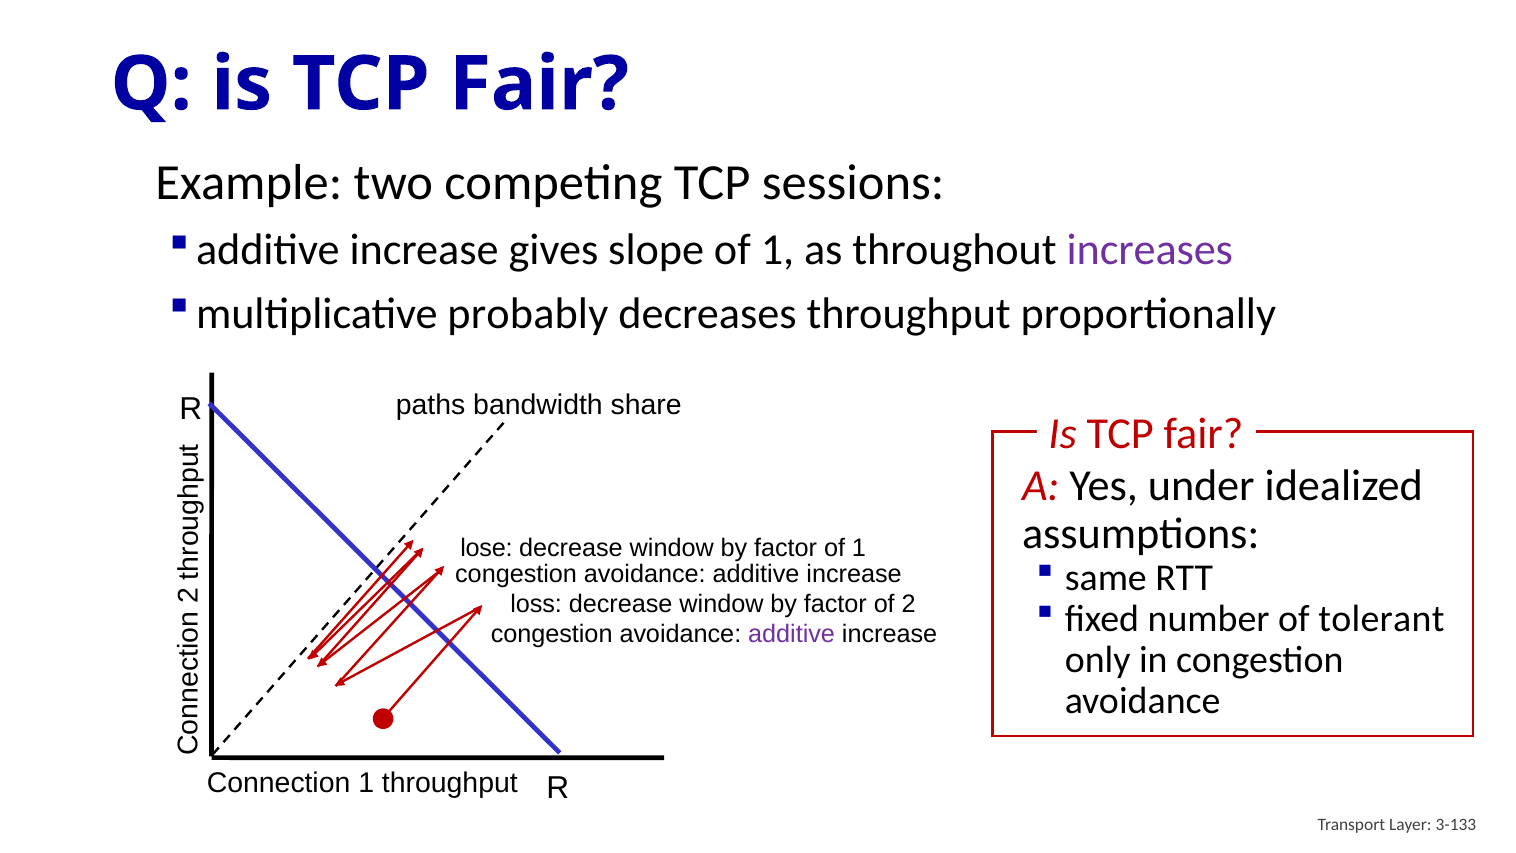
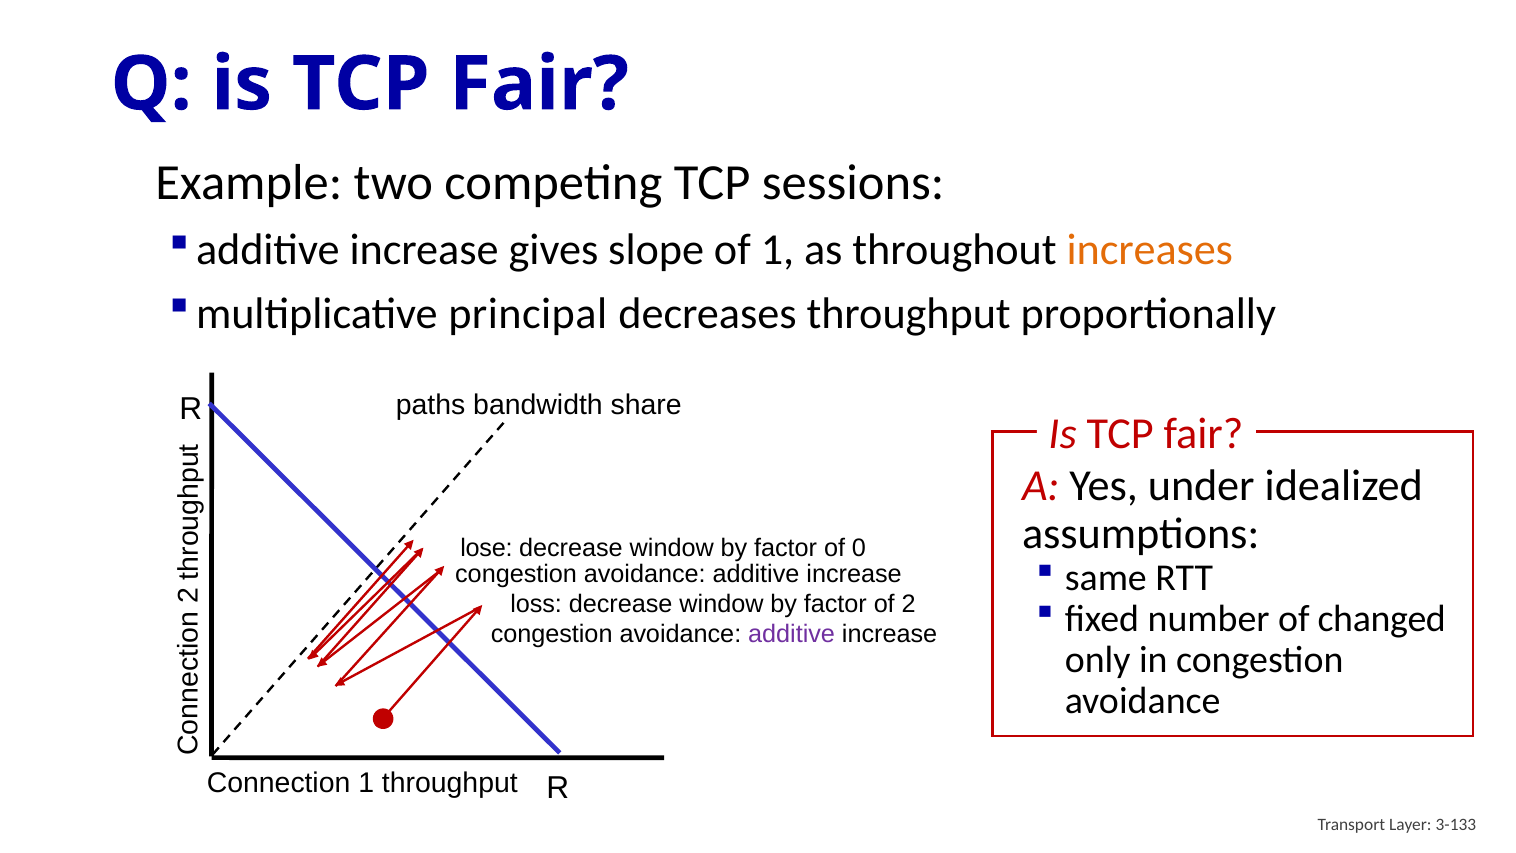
increases colour: purple -> orange (1150, 250)
probably: probably -> principal (528, 313)
factor of 1: 1 -> 0 (859, 548)
tolerant: tolerant -> changed (1382, 619)
